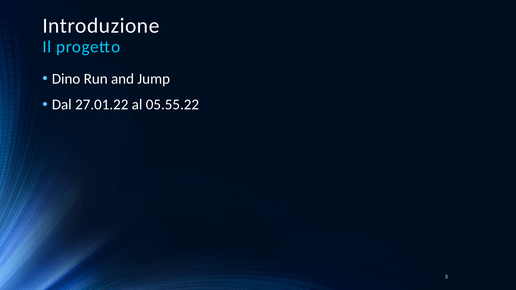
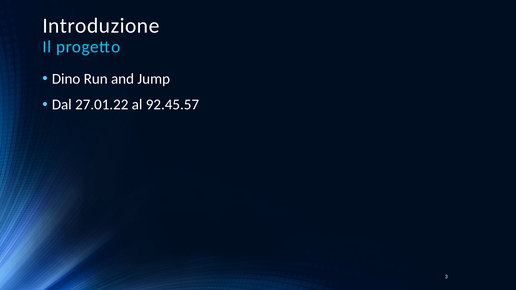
05.55.22: 05.55.22 -> 92.45.57 (172, 105)
